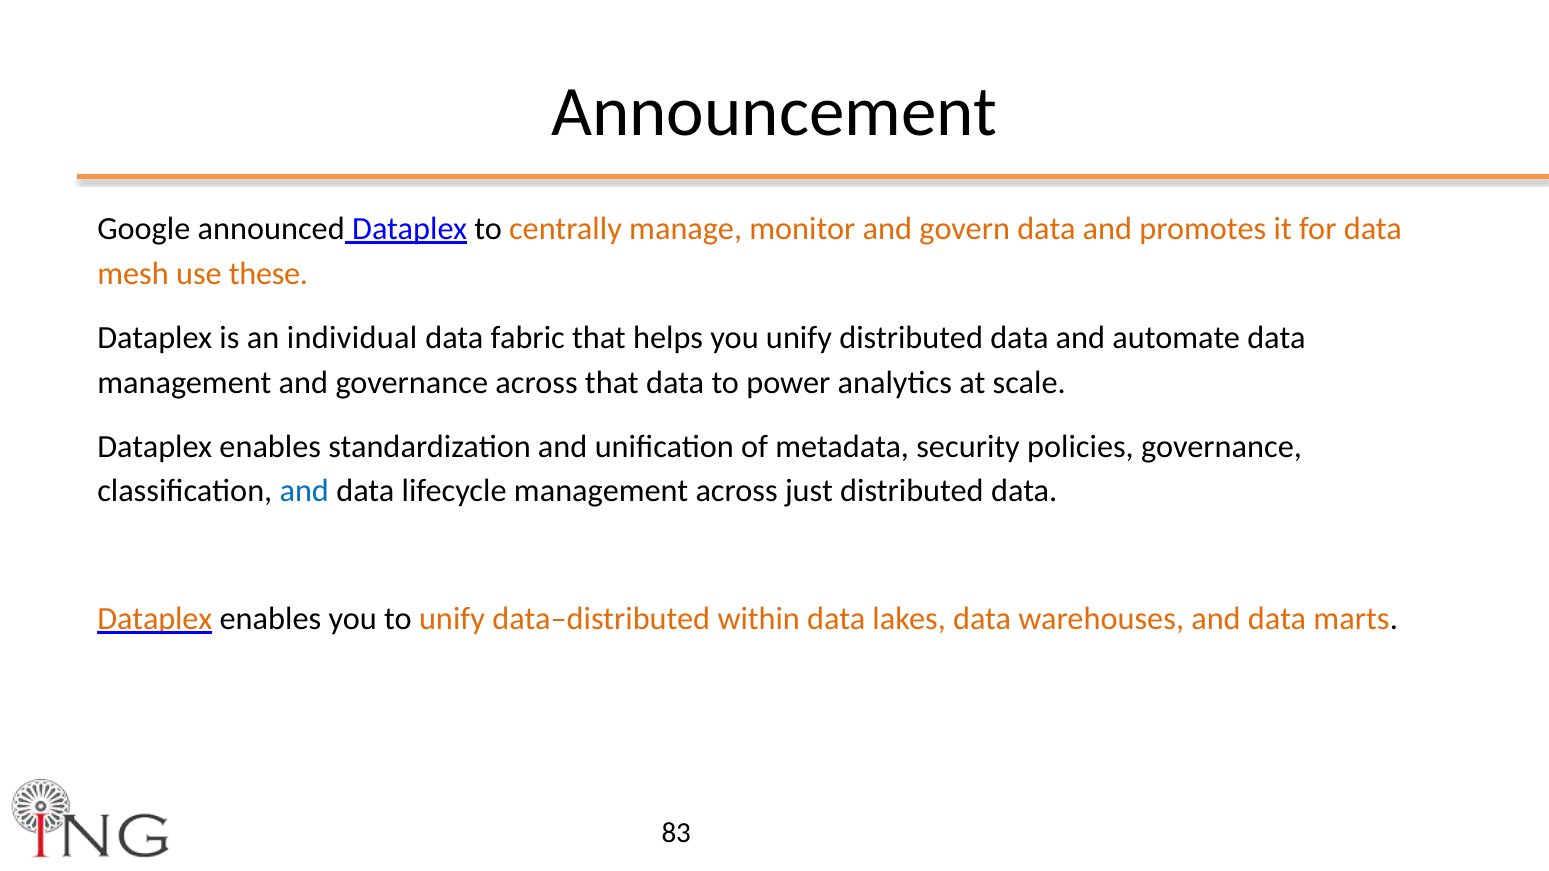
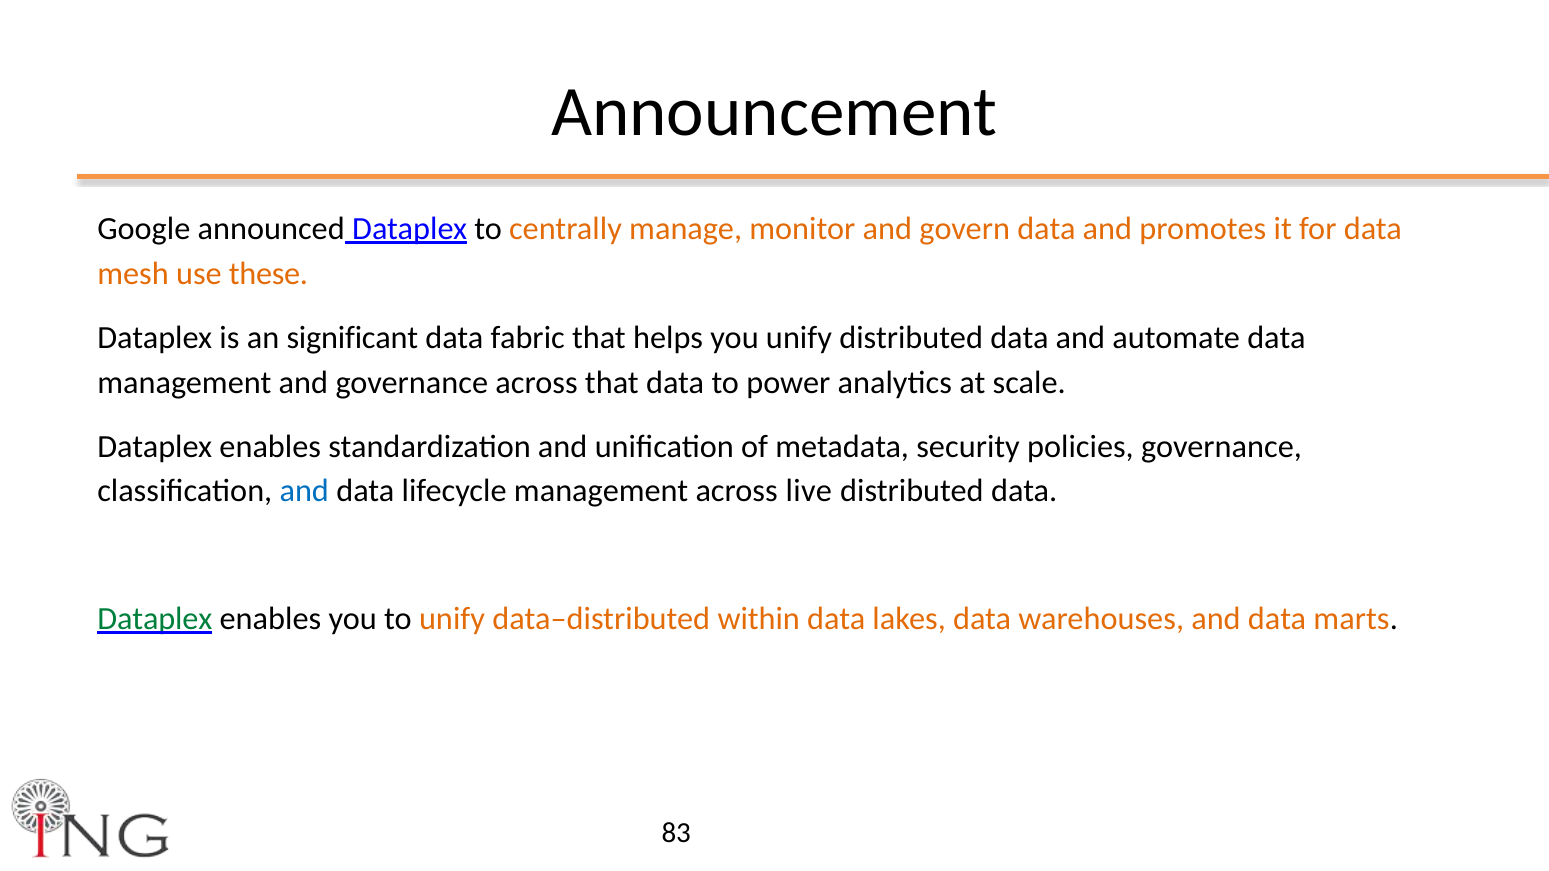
individual: individual -> significant (352, 338)
just: just -> live (809, 491)
Dataplex colour: orange -> green (155, 619)
